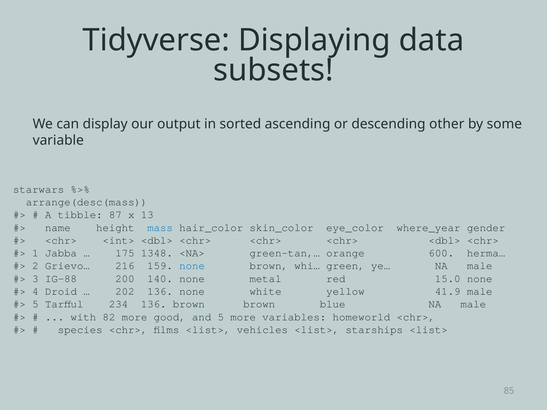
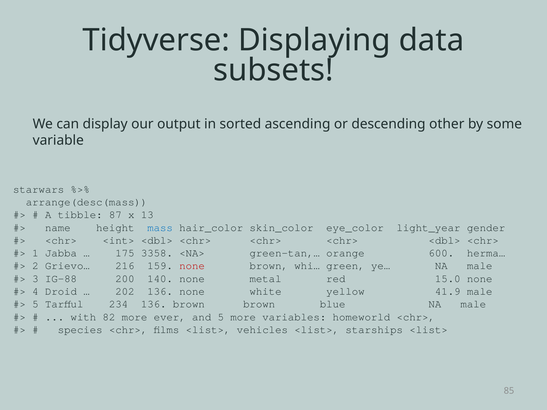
where_year: where_year -> light_year (429, 228)
1348: 1348 -> 3358 (157, 253)
none colour: blue -> red (192, 266)
good: good -> ever (170, 317)
